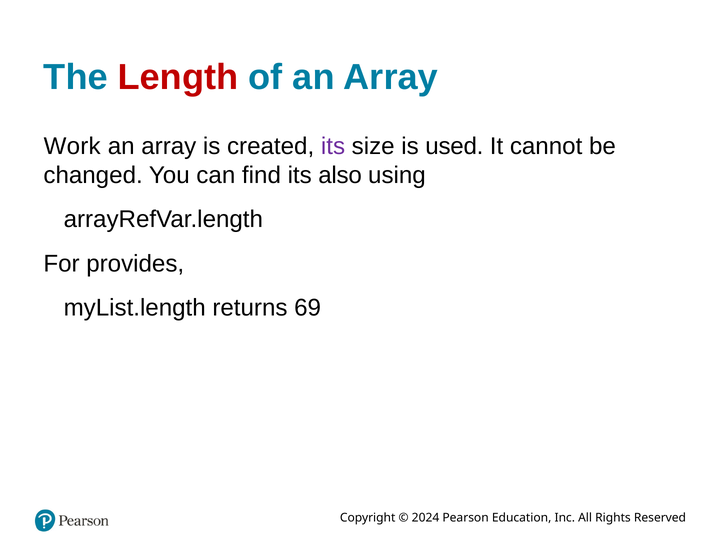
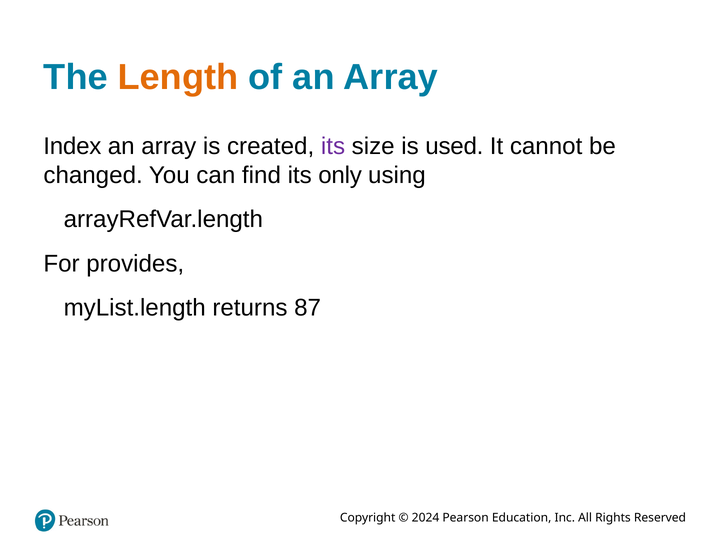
Length colour: red -> orange (178, 77)
Work: Work -> Index (72, 147)
also: also -> only (340, 175)
69: 69 -> 87 (308, 308)
